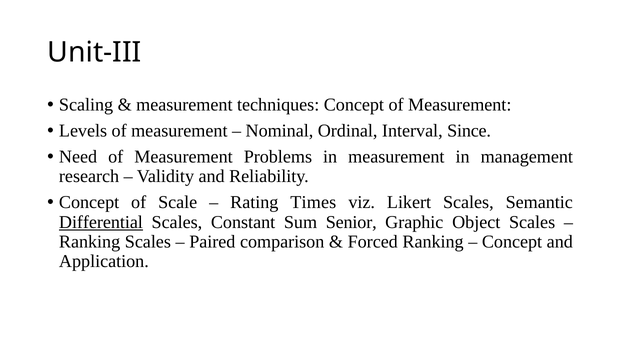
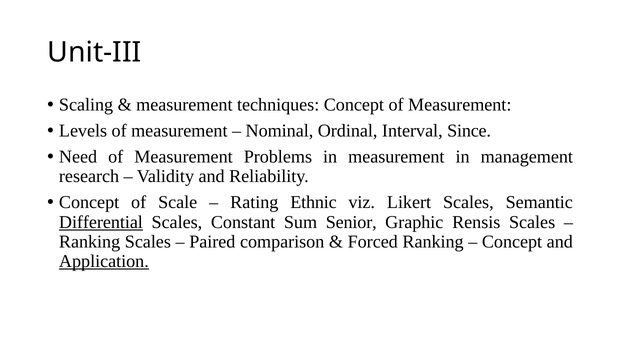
Times: Times -> Ethnic (314, 203)
Object: Object -> Rensis (476, 222)
Application underline: none -> present (104, 261)
